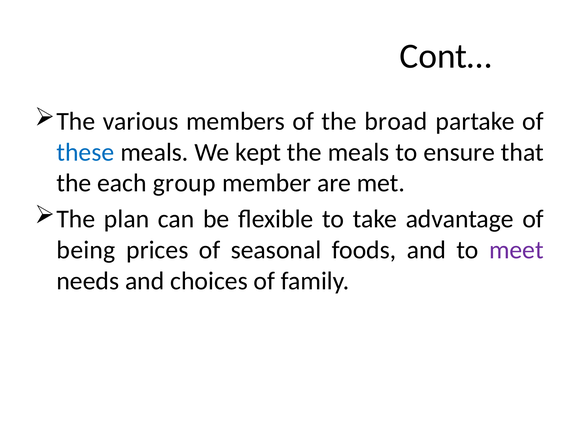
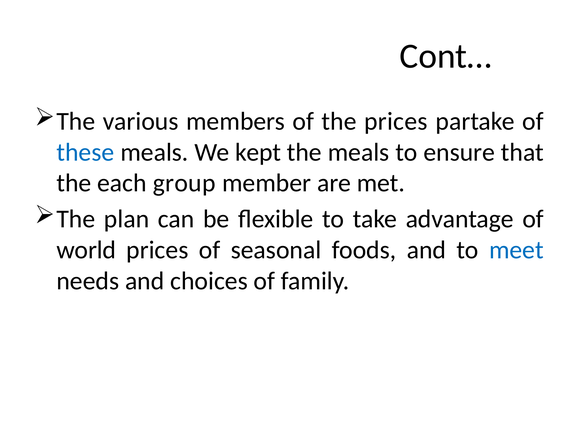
the broad: broad -> prices (396, 121)
being: being -> world (86, 250)
meet colour: purple -> blue (516, 250)
